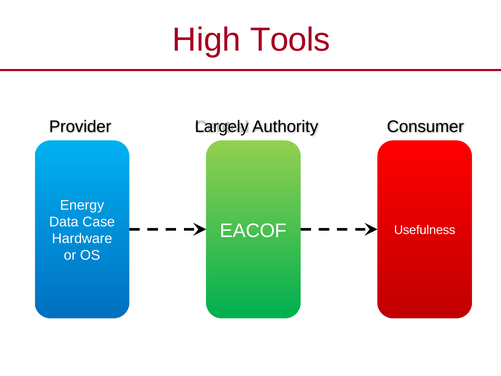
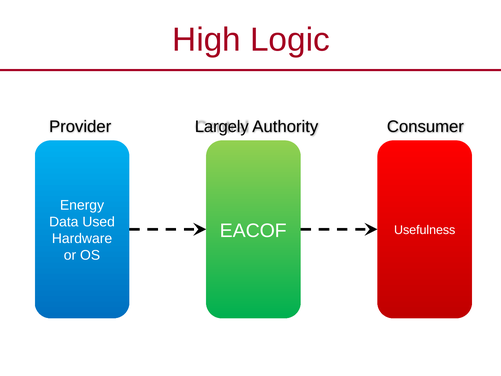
Tools: Tools -> Logic (290, 40)
Case: Case -> Used (99, 222)
